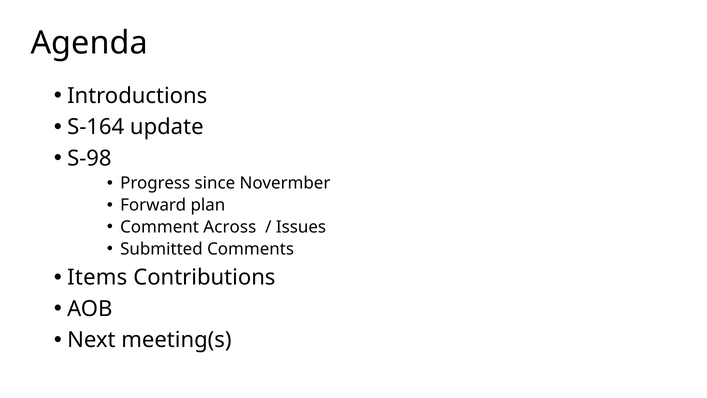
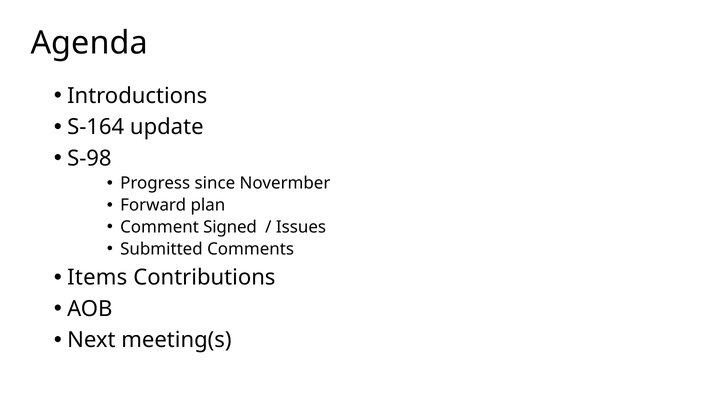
Across: Across -> Signed (230, 227)
